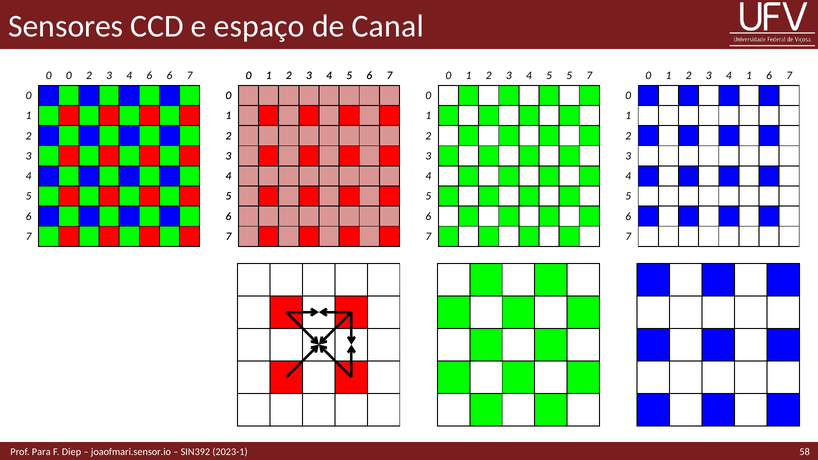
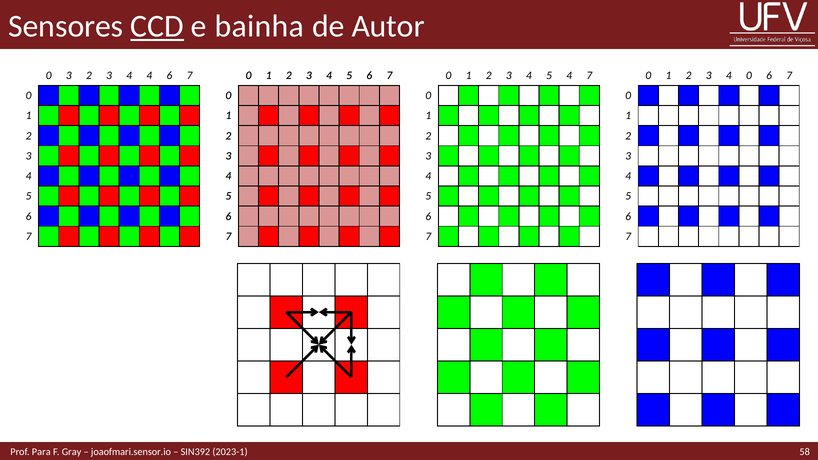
CCD underline: none -> present (157, 26)
espaço: espaço -> bainha (259, 26)
Canal: Canal -> Autor (388, 26)
0 0: 0 -> 3 (69, 75)
4 6: 6 -> 4 (149, 75)
5 5: 5 -> 4 (569, 75)
4 1: 1 -> 0 (749, 75)
Diep: Diep -> Gray (72, 452)
